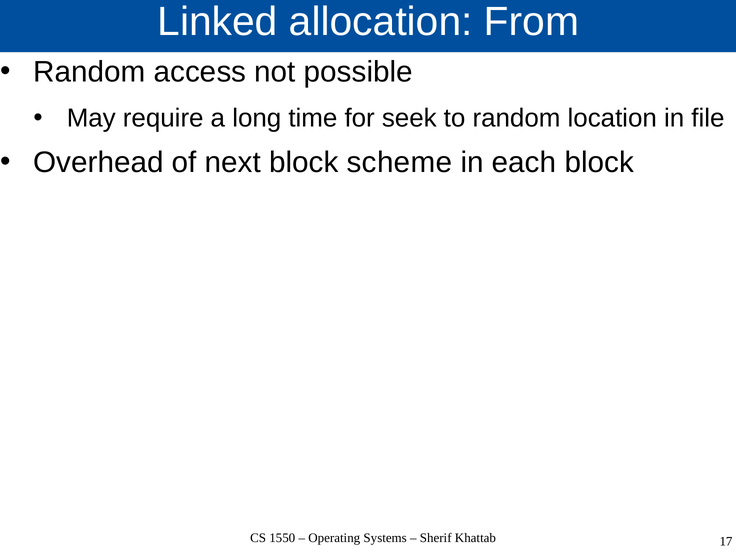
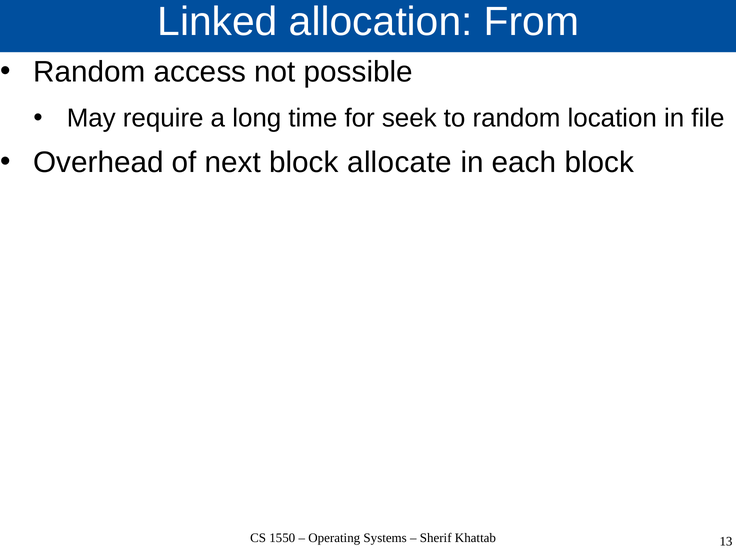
scheme: scheme -> allocate (399, 163)
17: 17 -> 13 (726, 541)
